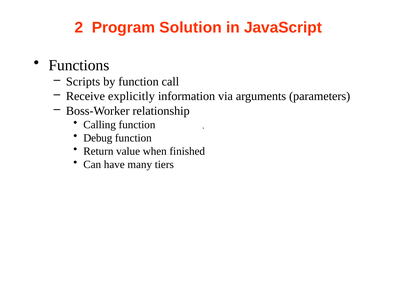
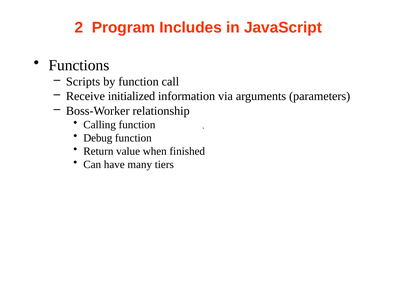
Solution: Solution -> Includes (191, 28)
explicitly: explicitly -> initialized (132, 96)
